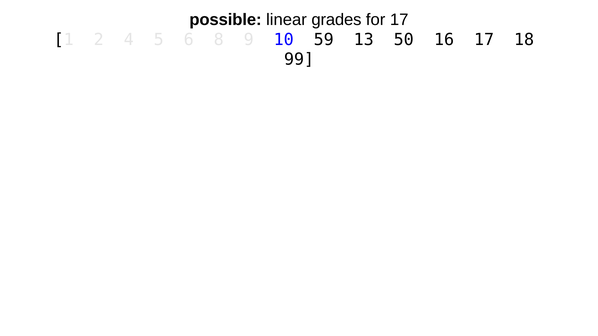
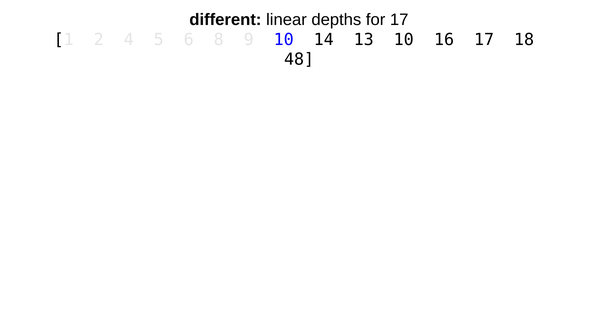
possible: possible -> different (225, 20)
grades: grades -> depths (336, 20)
59: 59 -> 14 (324, 40)
13 50: 50 -> 10 (404, 40)
99: 99 -> 48 (299, 60)
